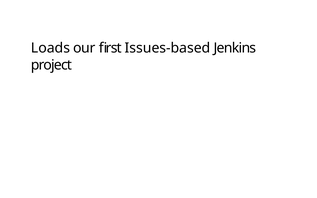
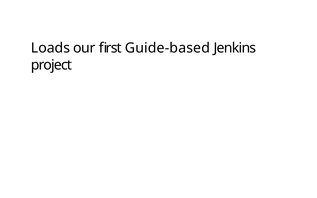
Issues-based: Issues-based -> Guide-based (167, 48)
